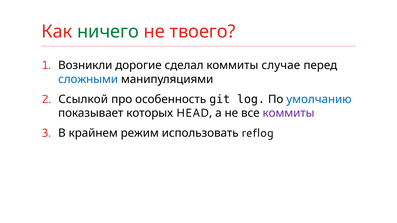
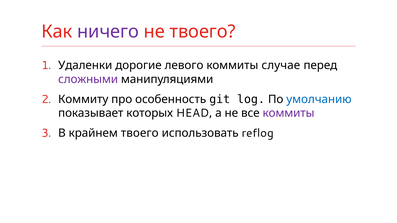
ничего colour: green -> purple (108, 32)
Возникли: Возникли -> Удаленки (85, 65)
сделал: сделал -> левого (184, 65)
сложными colour: blue -> purple (88, 79)
Ссылкой: Ссылкой -> Коммиту (83, 99)
крайнем режим: режим -> твоего (140, 133)
